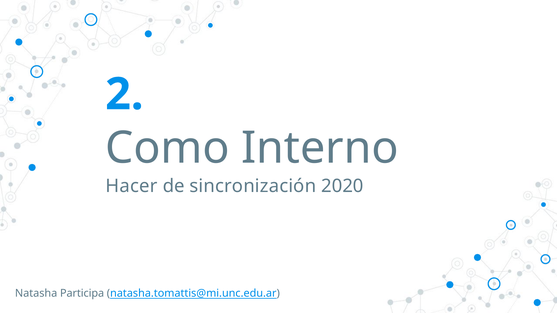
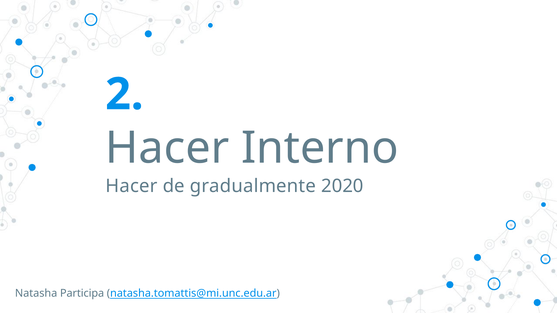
Como: Como -> Hacer (167, 148)
sincronización: sincronización -> gradualmente (253, 186)
